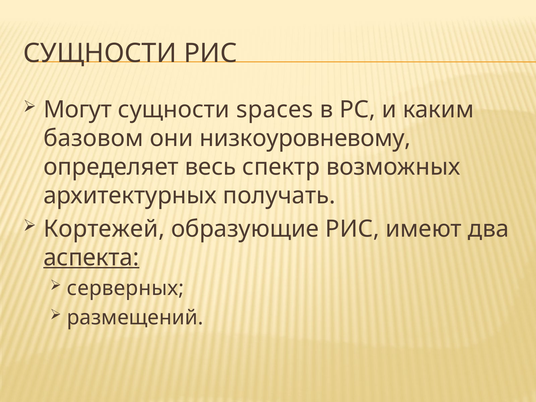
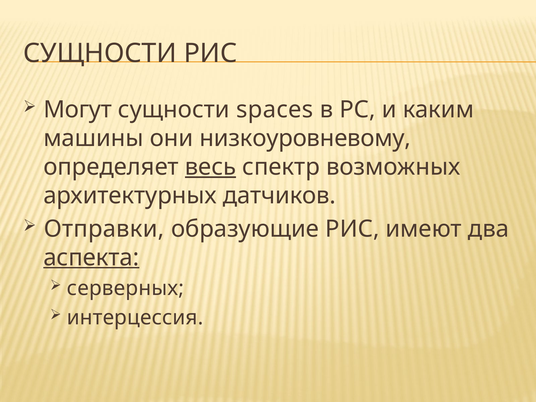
базовом: базовом -> машины (93, 138)
весь underline: none -> present (210, 167)
получать: получать -> датчиков (279, 196)
Кортежей: Кортежей -> Отправки (104, 229)
размещений: размещений -> интерцессия (135, 317)
